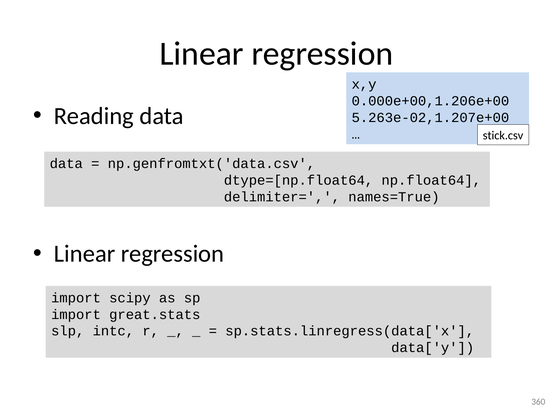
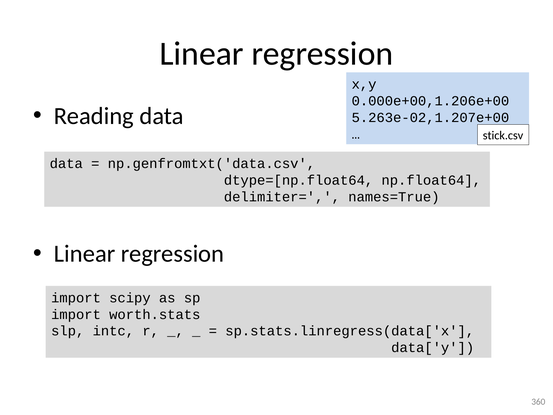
great.stats: great.stats -> worth.stats (155, 314)
